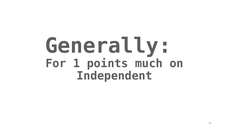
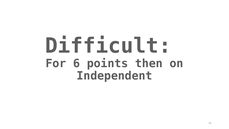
Generally: Generally -> Difficult (108, 46)
1: 1 -> 6 (77, 63)
much: much -> then (149, 63)
